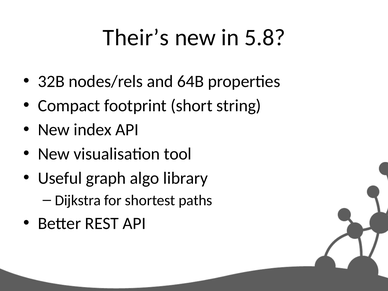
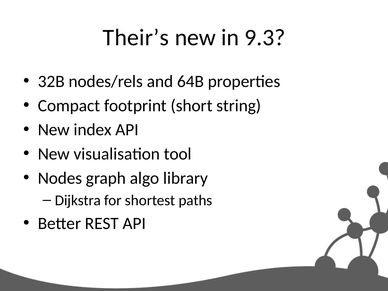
5.8: 5.8 -> 9.3 (265, 38)
Useful: Useful -> Nodes (60, 178)
